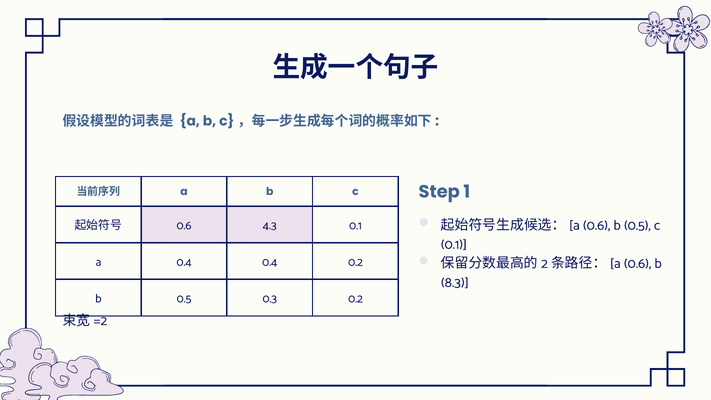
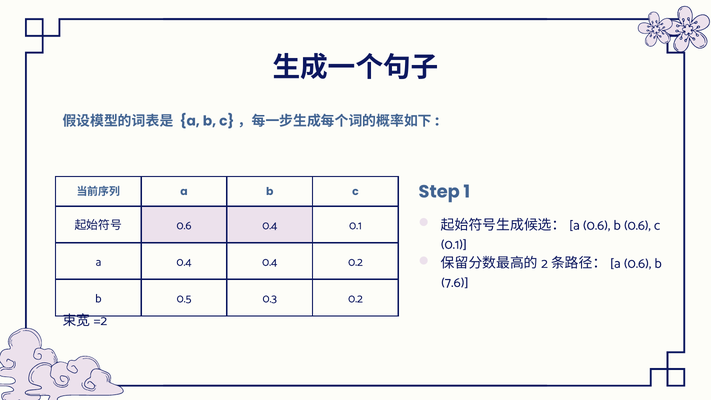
0.6 b 0.5: 0.5 -> 0.6 (637, 225)
0.6 4.3: 4.3 -> 0.4 (270, 225)
8.3: 8.3 -> 7.6 (455, 282)
